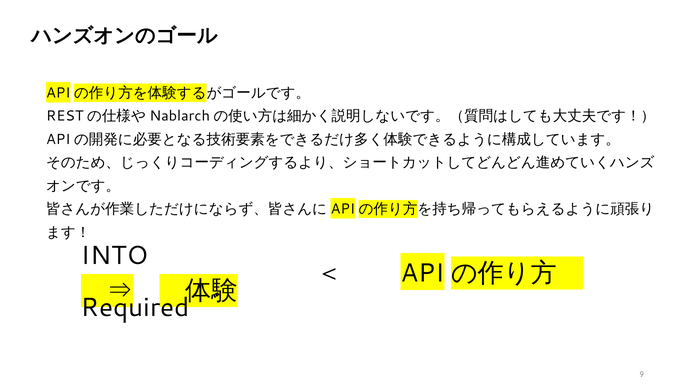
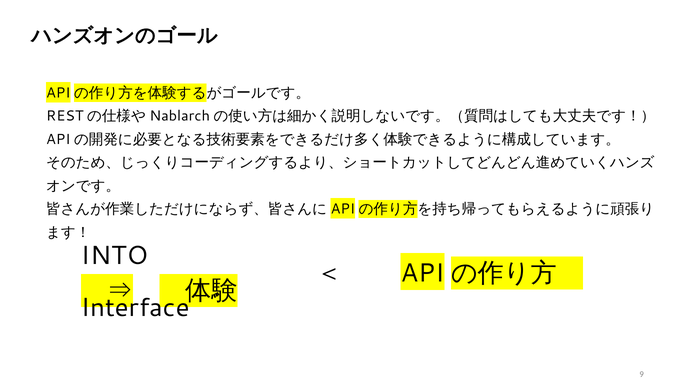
Required: Required -> Interface (135, 308)
